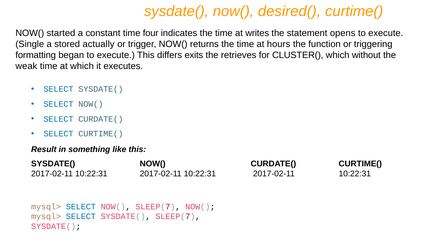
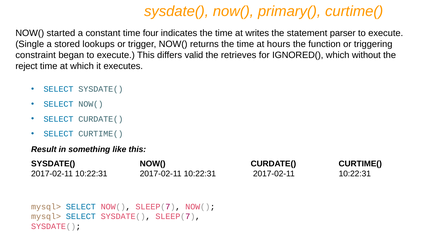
desired(: desired( -> primary( (289, 12)
opens: opens -> parser (343, 33)
actually: actually -> lookups (99, 44)
formatting: formatting -> constraint (36, 55)
exits: exits -> valid (194, 55)
CLUSTER(: CLUSTER( -> IGNORED( (298, 55)
weak: weak -> reject (26, 66)
